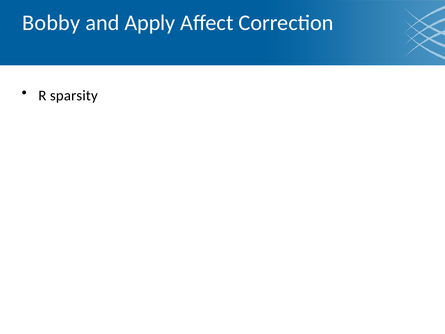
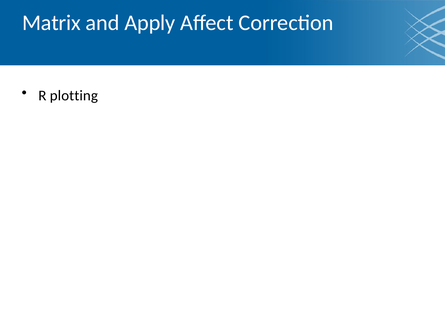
Bobby: Bobby -> Matrix (51, 23)
sparsity: sparsity -> plotting (74, 95)
